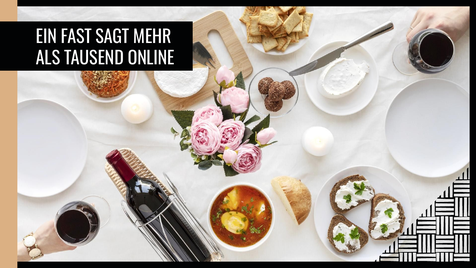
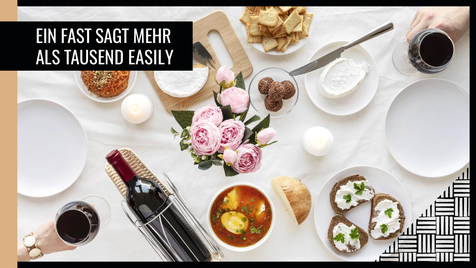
ONLINE: ONLINE -> EASILY (151, 59)
